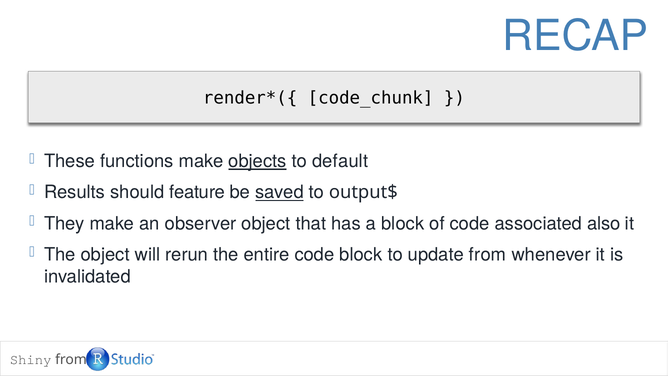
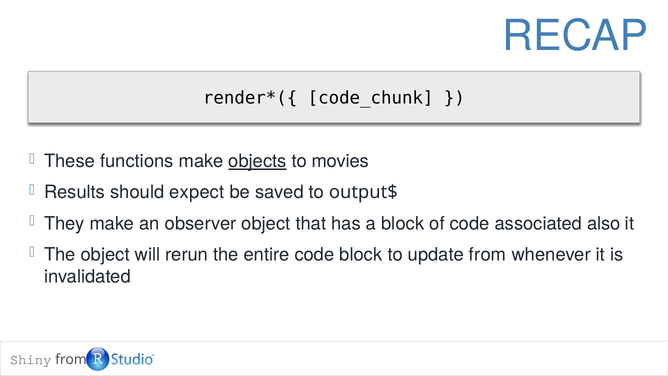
default: default -> movies (340, 161)
feature: feature -> expect (197, 192)
saved underline: present -> none (279, 192)
